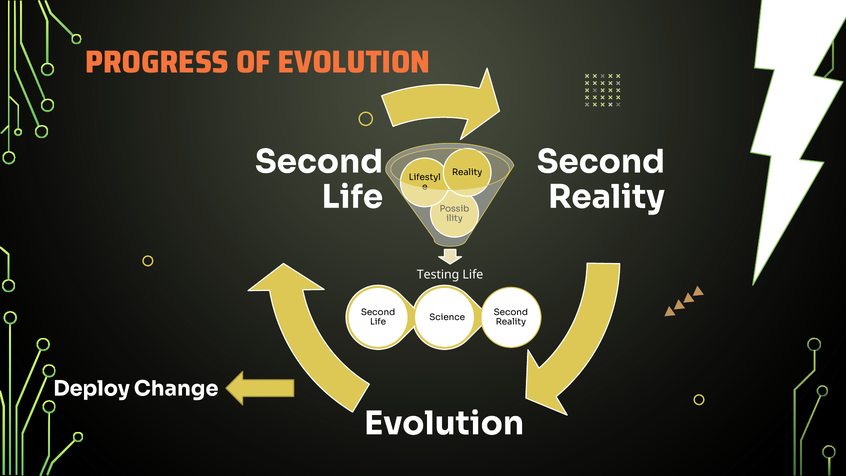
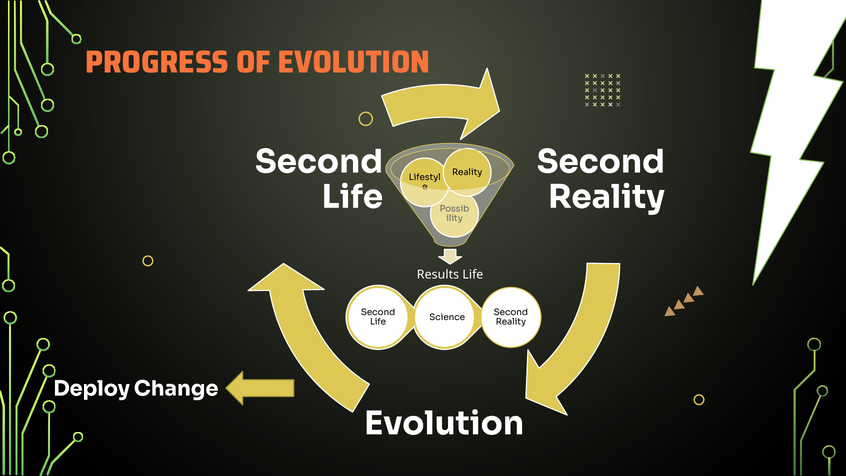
Testing: Testing -> Results (438, 275)
